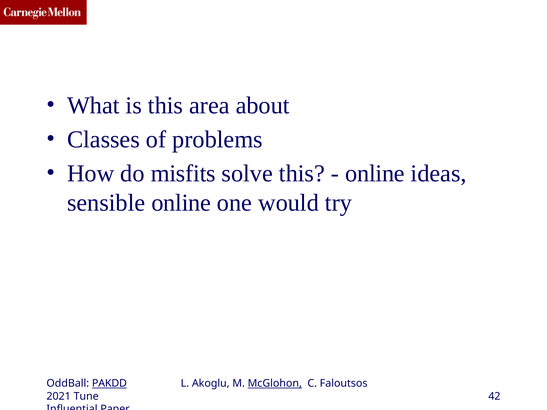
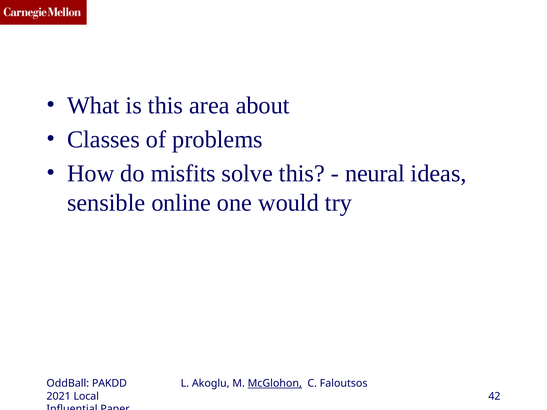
online: online -> neural (375, 174)
PAKDD underline: present -> none (109, 384)
Tune: Tune -> Local (86, 396)
